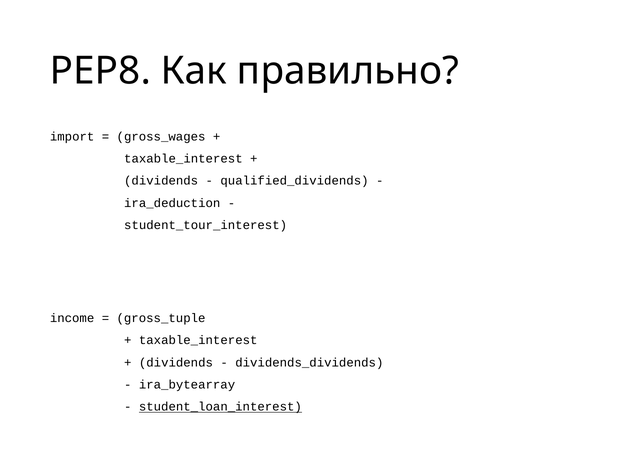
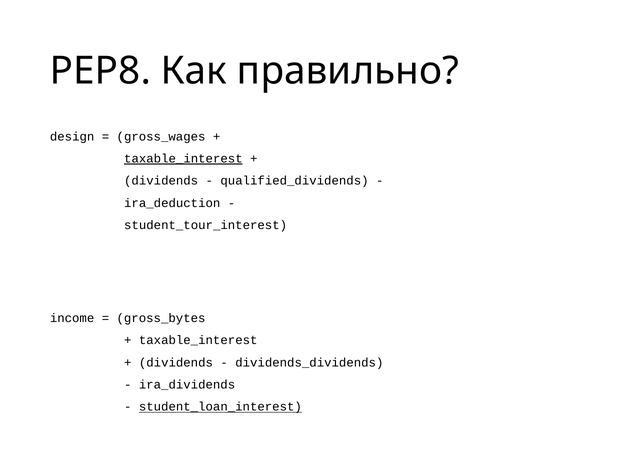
import: import -> design (72, 136)
taxable_interest underline: none -> present (183, 158)
gross_tuple: gross_tuple -> gross_bytes (161, 318)
ira_bytearray: ira_bytearray -> ira_dividends (187, 384)
